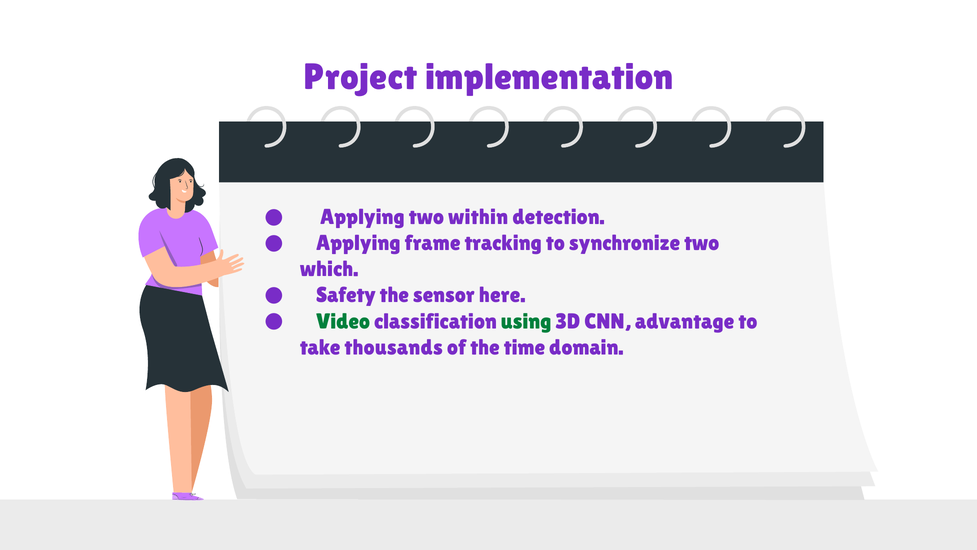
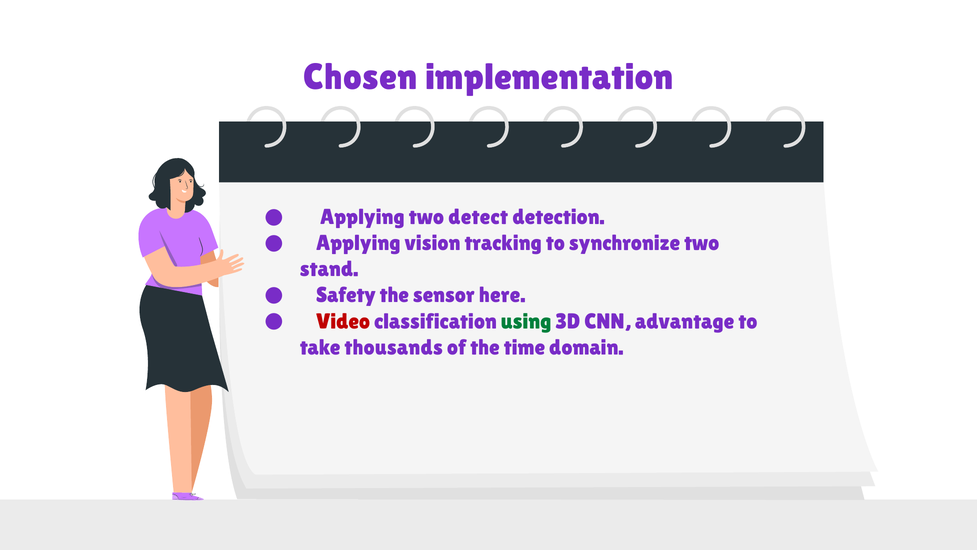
Project: Project -> Chosen (360, 77)
within: within -> detect (478, 217)
frame: frame -> vision (433, 243)
which: which -> stand (329, 269)
Video colour: green -> red (343, 321)
